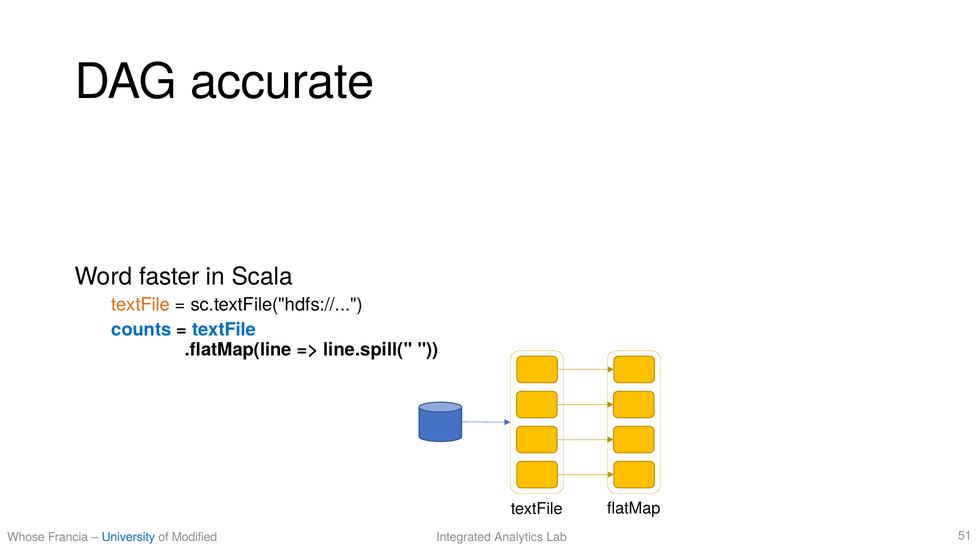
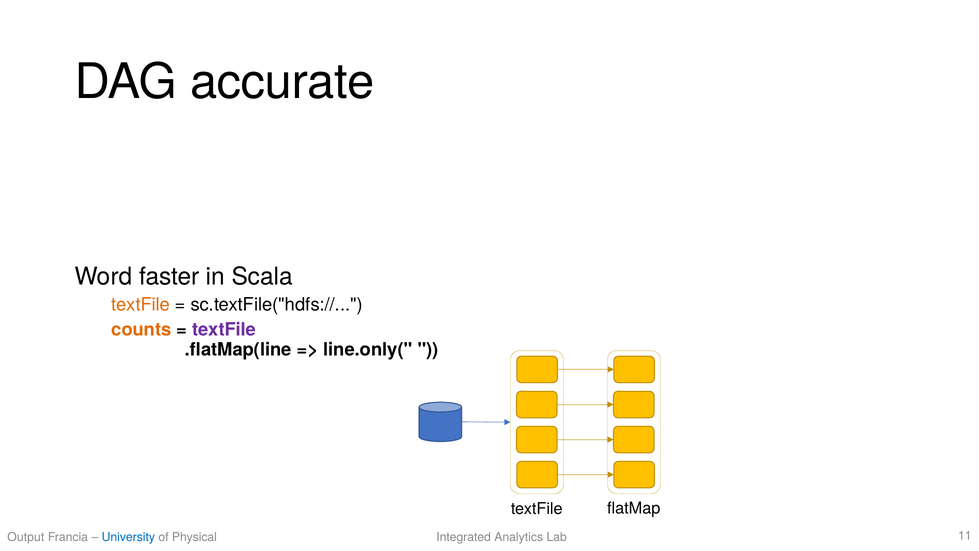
counts colour: blue -> orange (141, 329)
textFile colour: blue -> purple (224, 329)
line.spill(: line.spill( -> line.only( (368, 349)
Whose: Whose -> Output (26, 537)
Modified: Modified -> Physical (194, 537)
51: 51 -> 11 (965, 535)
